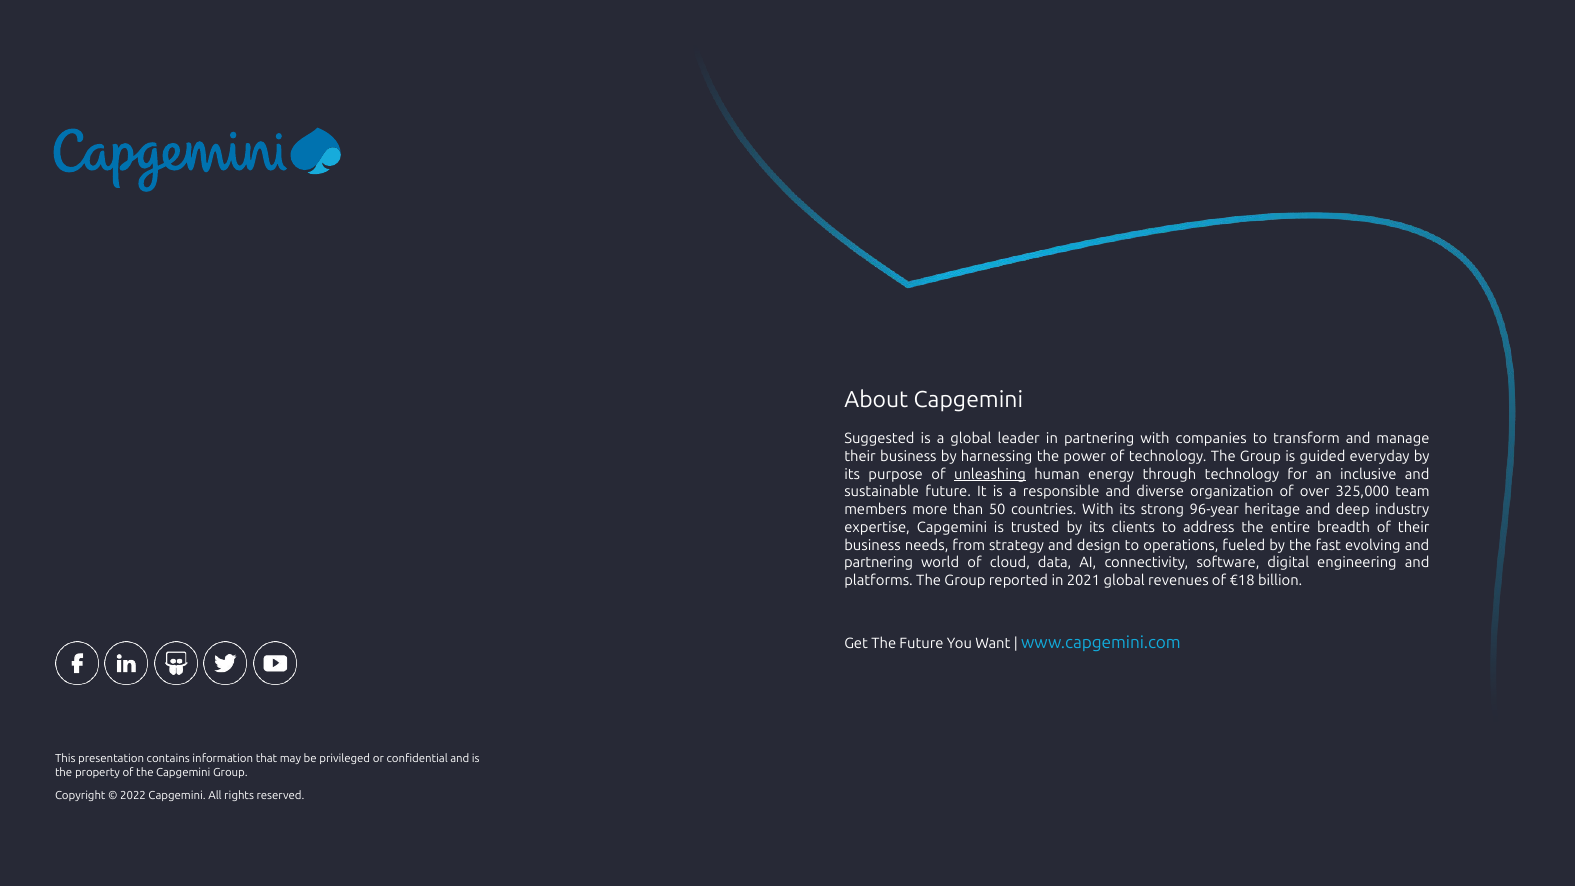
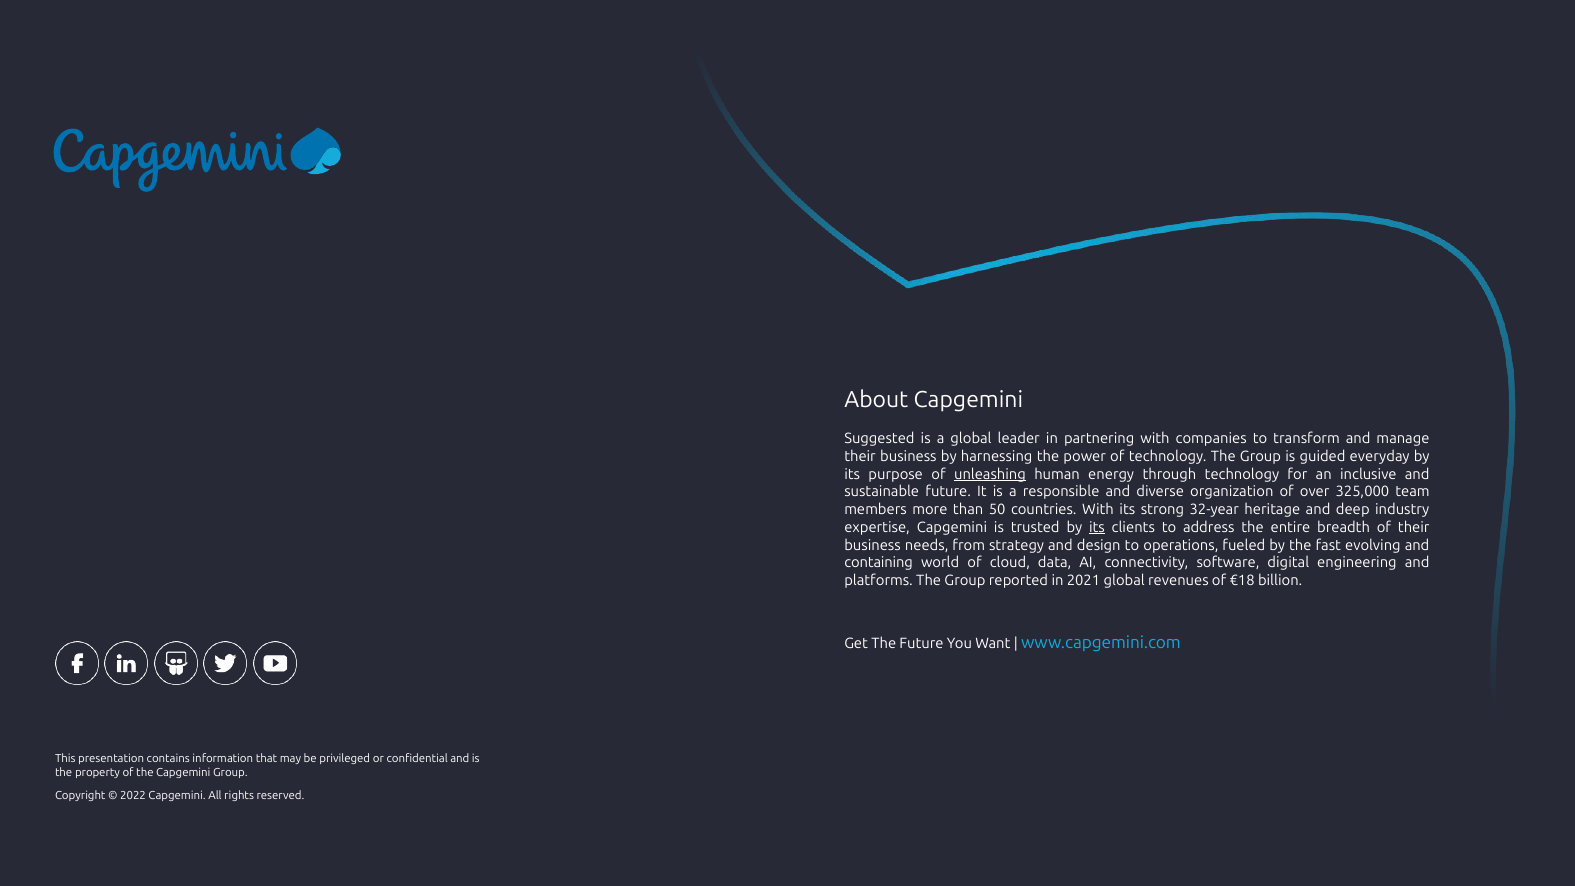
96-year: 96-year -> 32-year (1214, 510)
its underline: none -> present (1097, 527)
partnering: partnering -> containing (879, 563)
